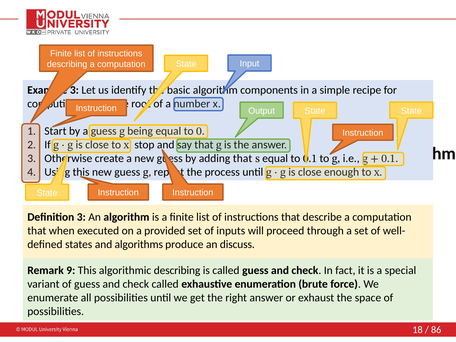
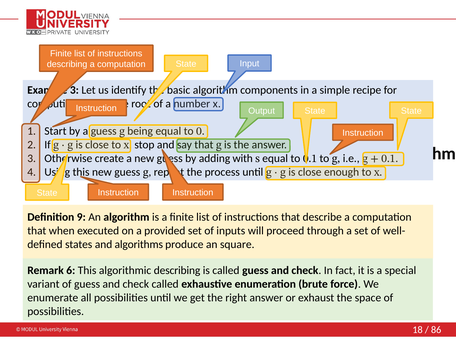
that: that -> with (243, 158)
Definition 3: 3 -> 9 (81, 217)
an discuss: discuss -> square (237, 244)
9: 9 -> 6 (71, 270)
